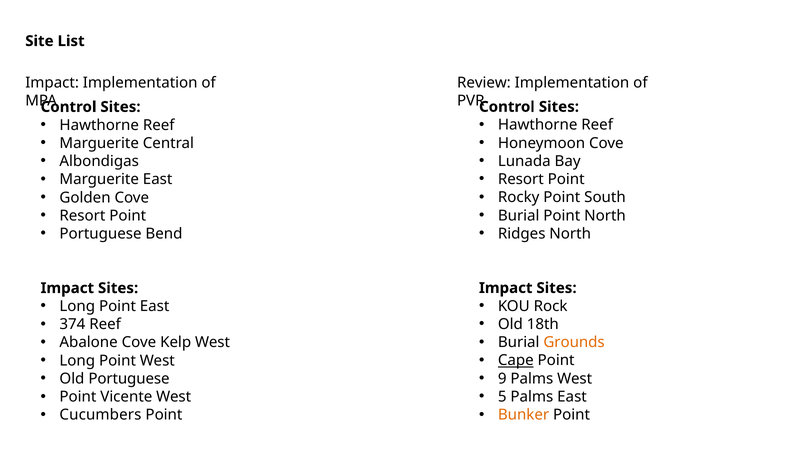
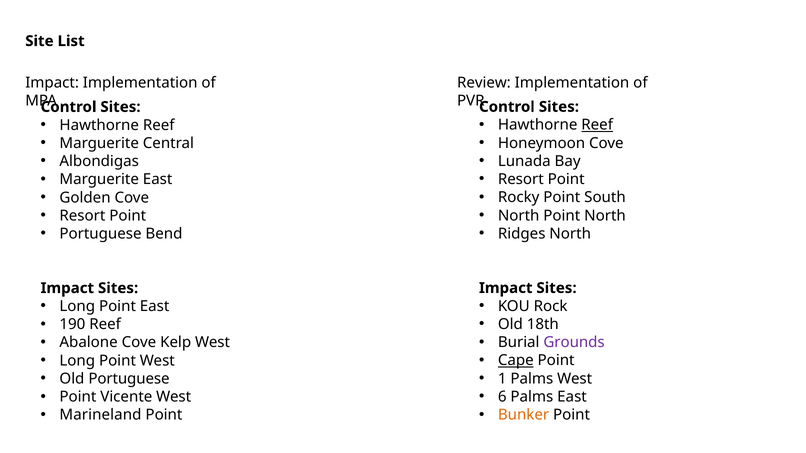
Reef underline: none -> present (597, 125)
Burial: Burial -> North (519, 216)
374: 374 -> 190 (72, 325)
Grounds colour: orange -> purple (574, 343)
9: 9 -> 1 (502, 379)
5: 5 -> 6 (502, 397)
Cucumbers: Cucumbers -> Marineland (100, 415)
